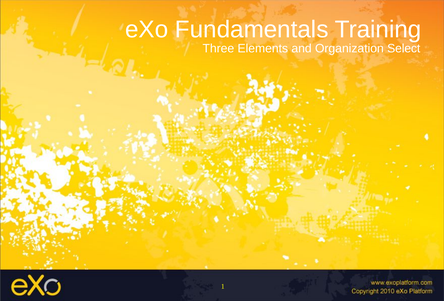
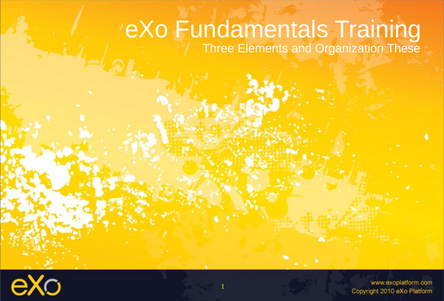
Select: Select -> These (404, 48)
